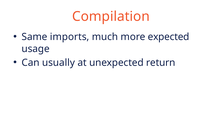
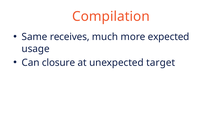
imports: imports -> receives (70, 37)
usually: usually -> closure (59, 63)
return: return -> target (161, 63)
